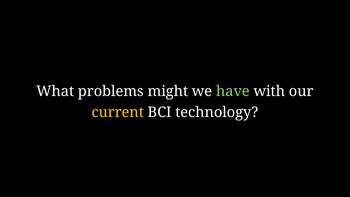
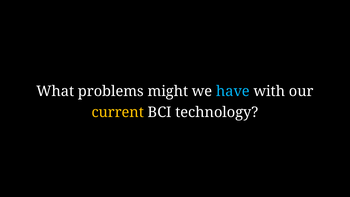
have colour: light green -> light blue (233, 91)
